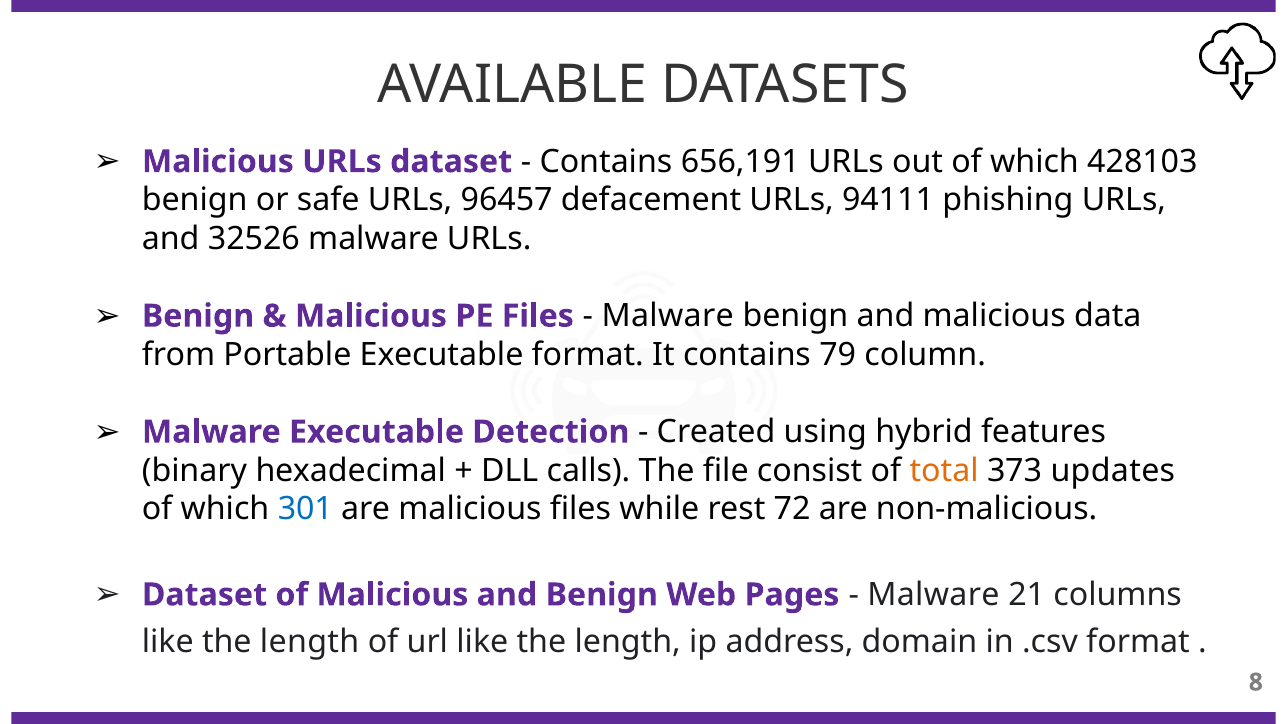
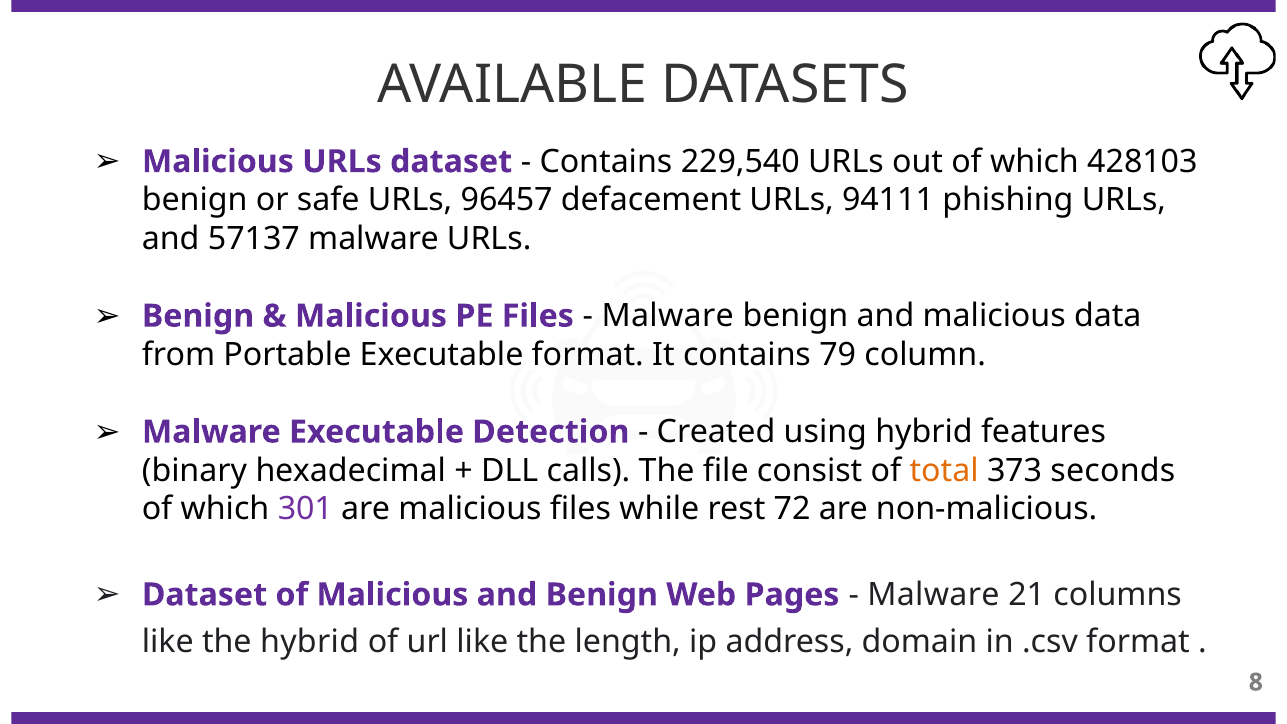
656,191: 656,191 -> 229,540 (740, 162)
32526: 32526 -> 57137 (254, 239)
updates: updates -> seconds (1113, 470)
301 colour: blue -> purple (305, 509)
length: length -> hybrid (310, 642)
